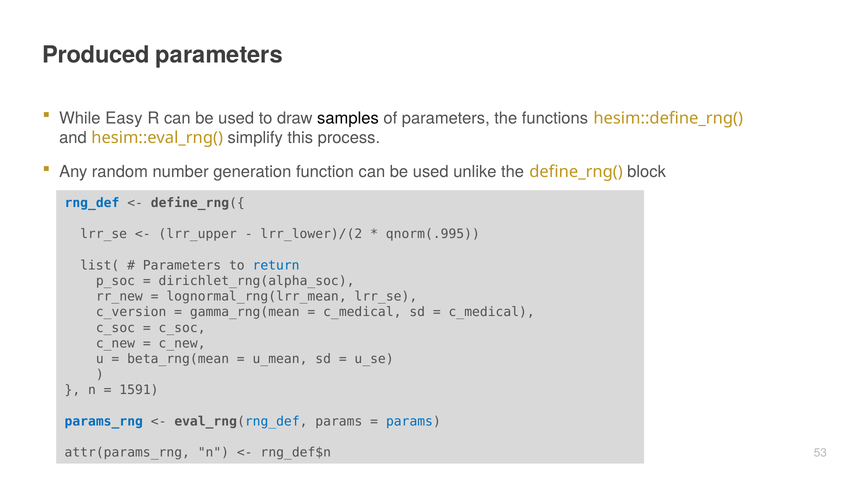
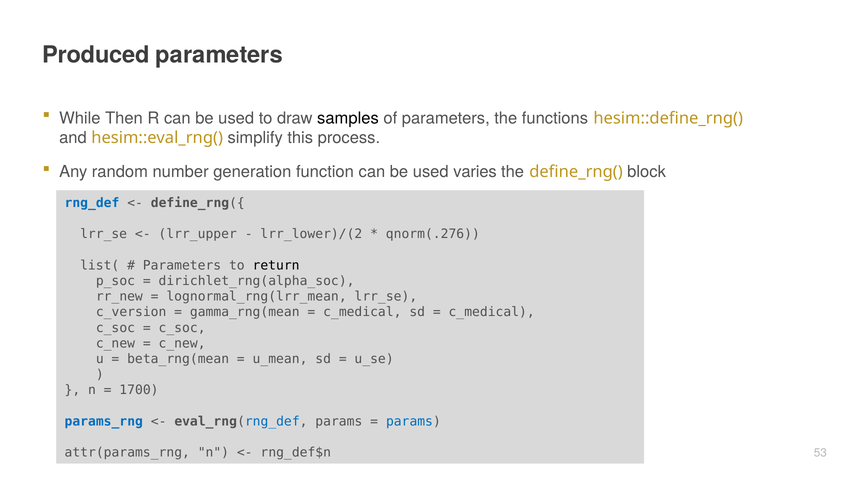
Easy: Easy -> Then (124, 118)
unlike: unlike -> varies (475, 172)
qnorm(.995: qnorm(.995 -> qnorm(.276 (433, 234)
return colour: blue -> black (276, 265)
1591: 1591 -> 1700 (139, 390)
